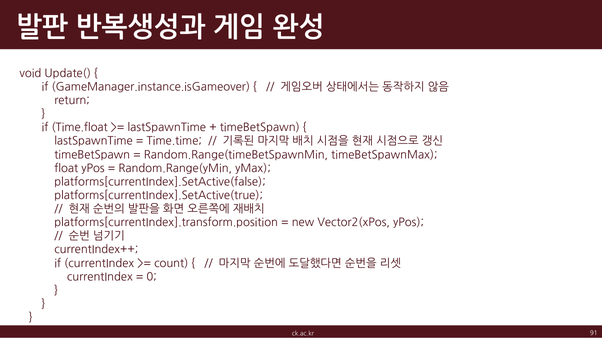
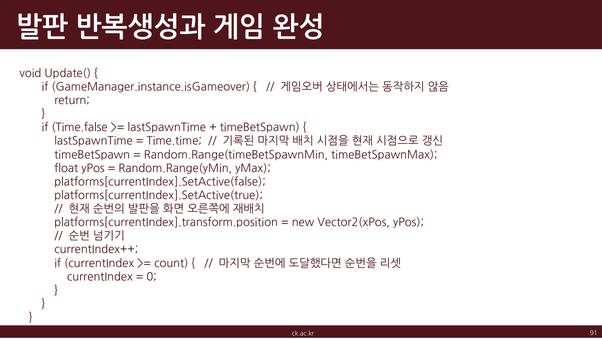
Time.float: Time.float -> Time.false (80, 128)
